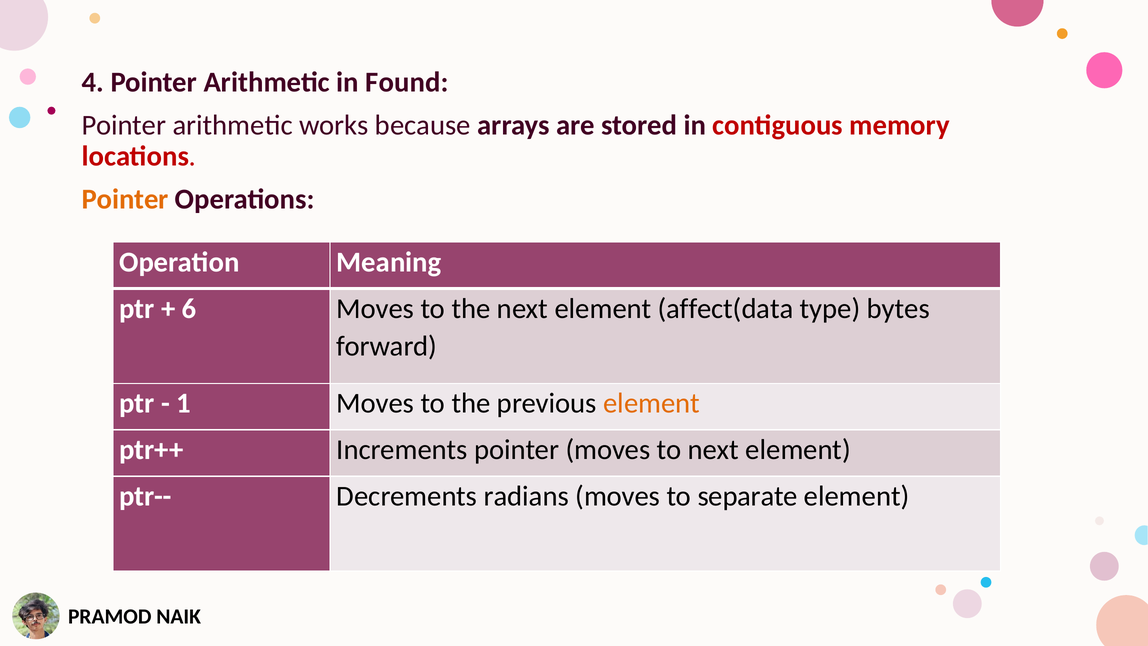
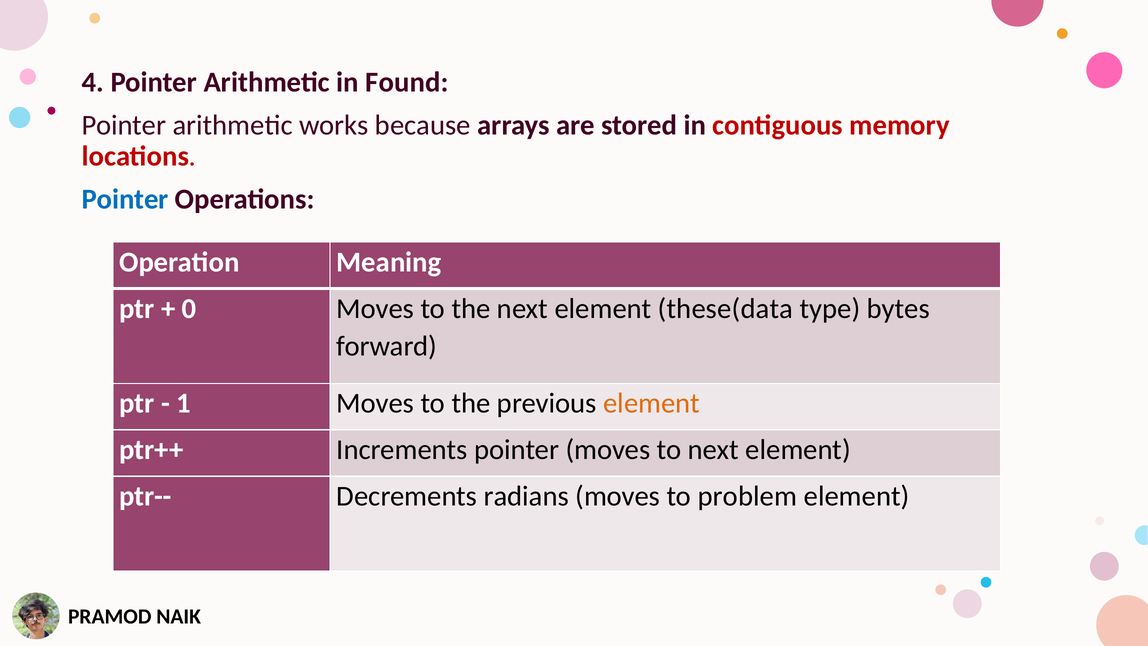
Pointer colour: orange -> blue (125, 199)
6: 6 -> 0 (189, 309)
affect(data: affect(data -> these(data (725, 309)
separate: separate -> problem (747, 496)
